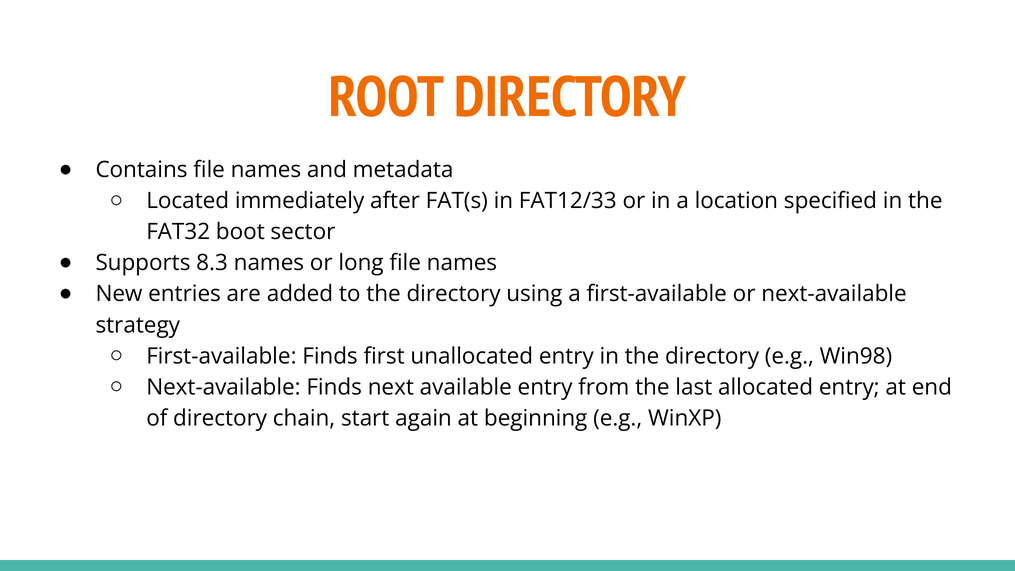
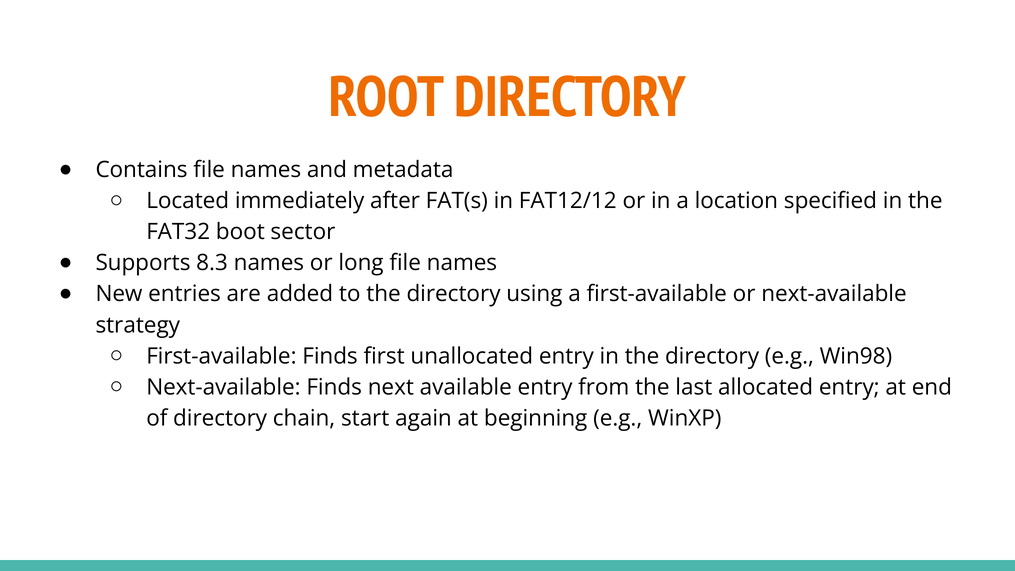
FAT12/33: FAT12/33 -> FAT12/12 (568, 201)
